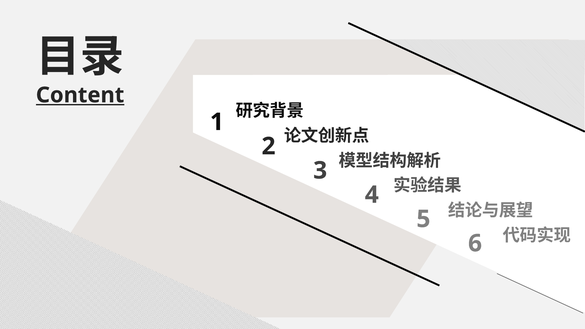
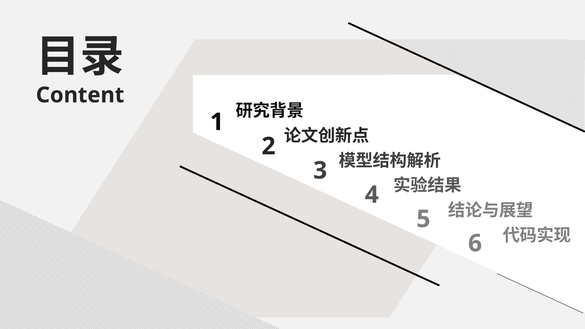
Content underline: present -> none (80, 95)
